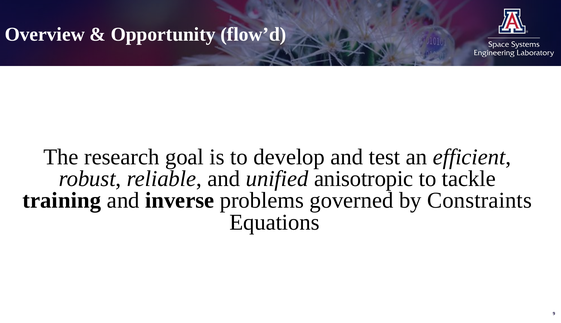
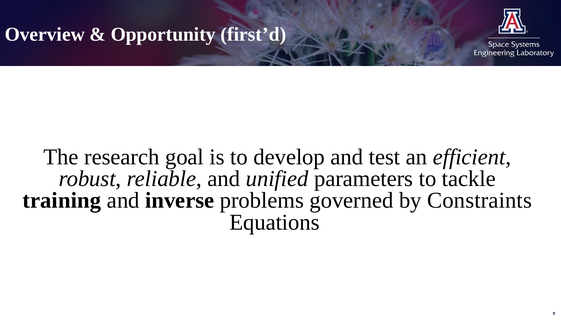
flow’d: flow’d -> first’d (253, 34)
anisotropic: anisotropic -> parameters (364, 179)
